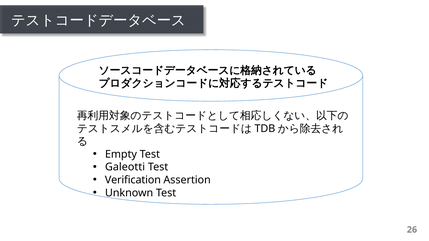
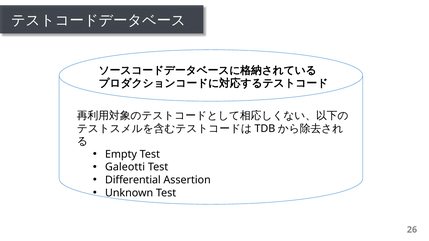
Veriﬁcation: Veriﬁcation -> Diﬀerential (133, 180)
